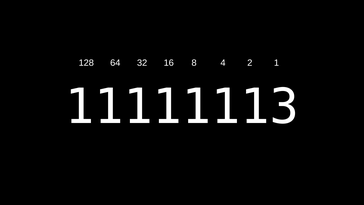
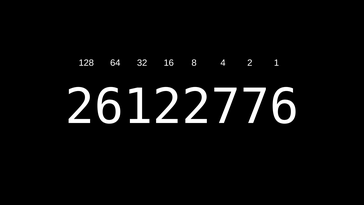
11111113: 11111113 -> 26122776 (182, 107)
